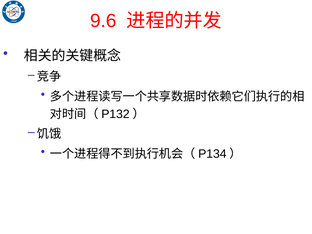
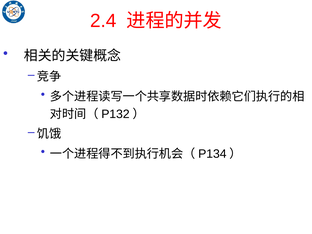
9.6: 9.6 -> 2.4 (103, 21)
